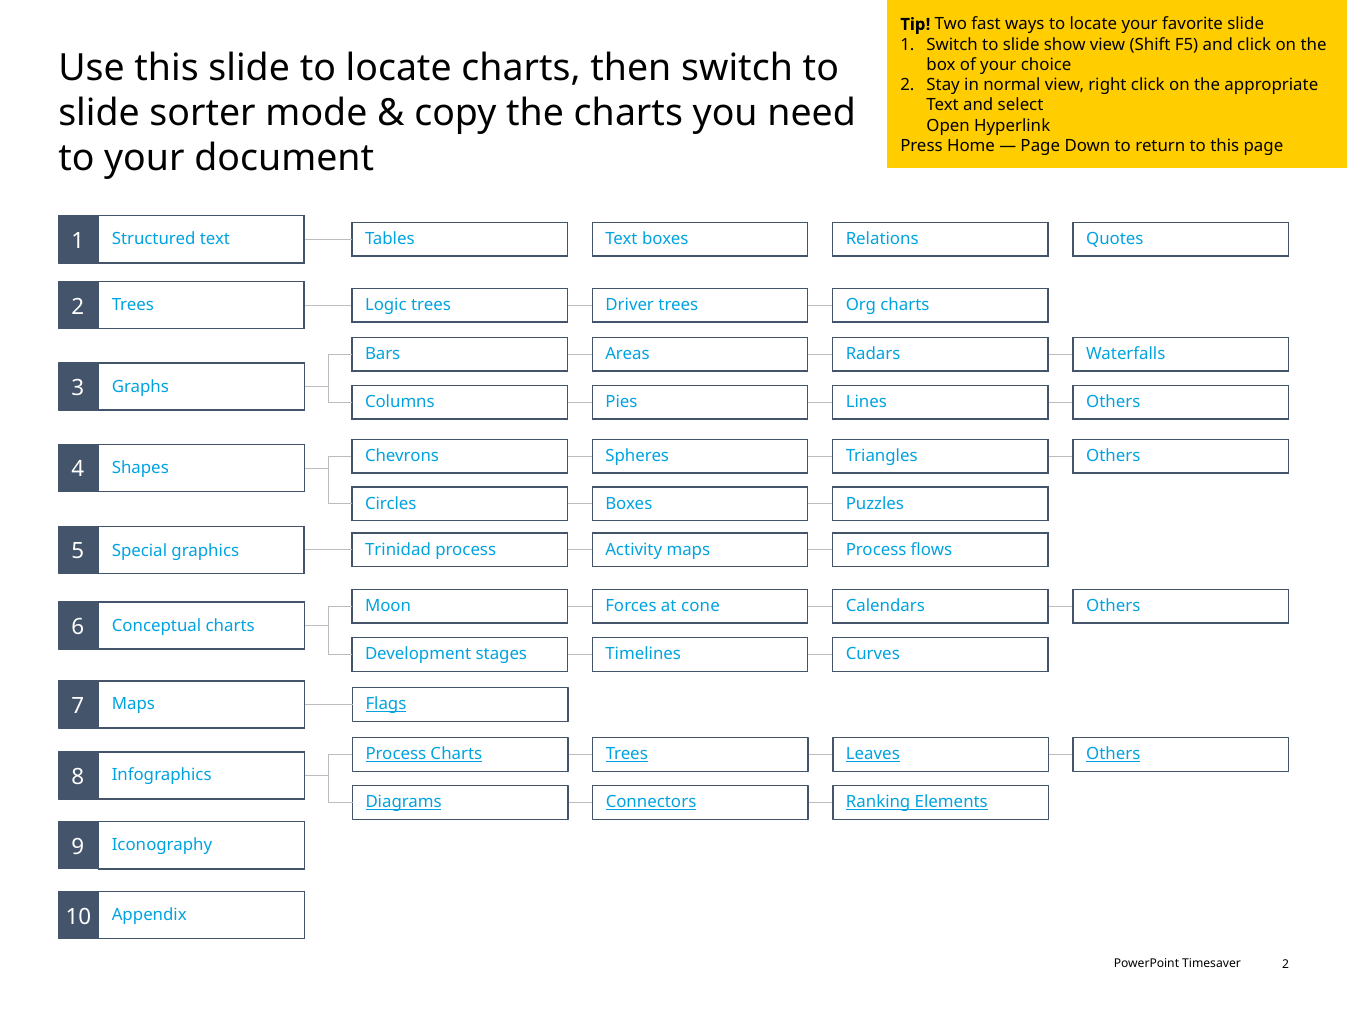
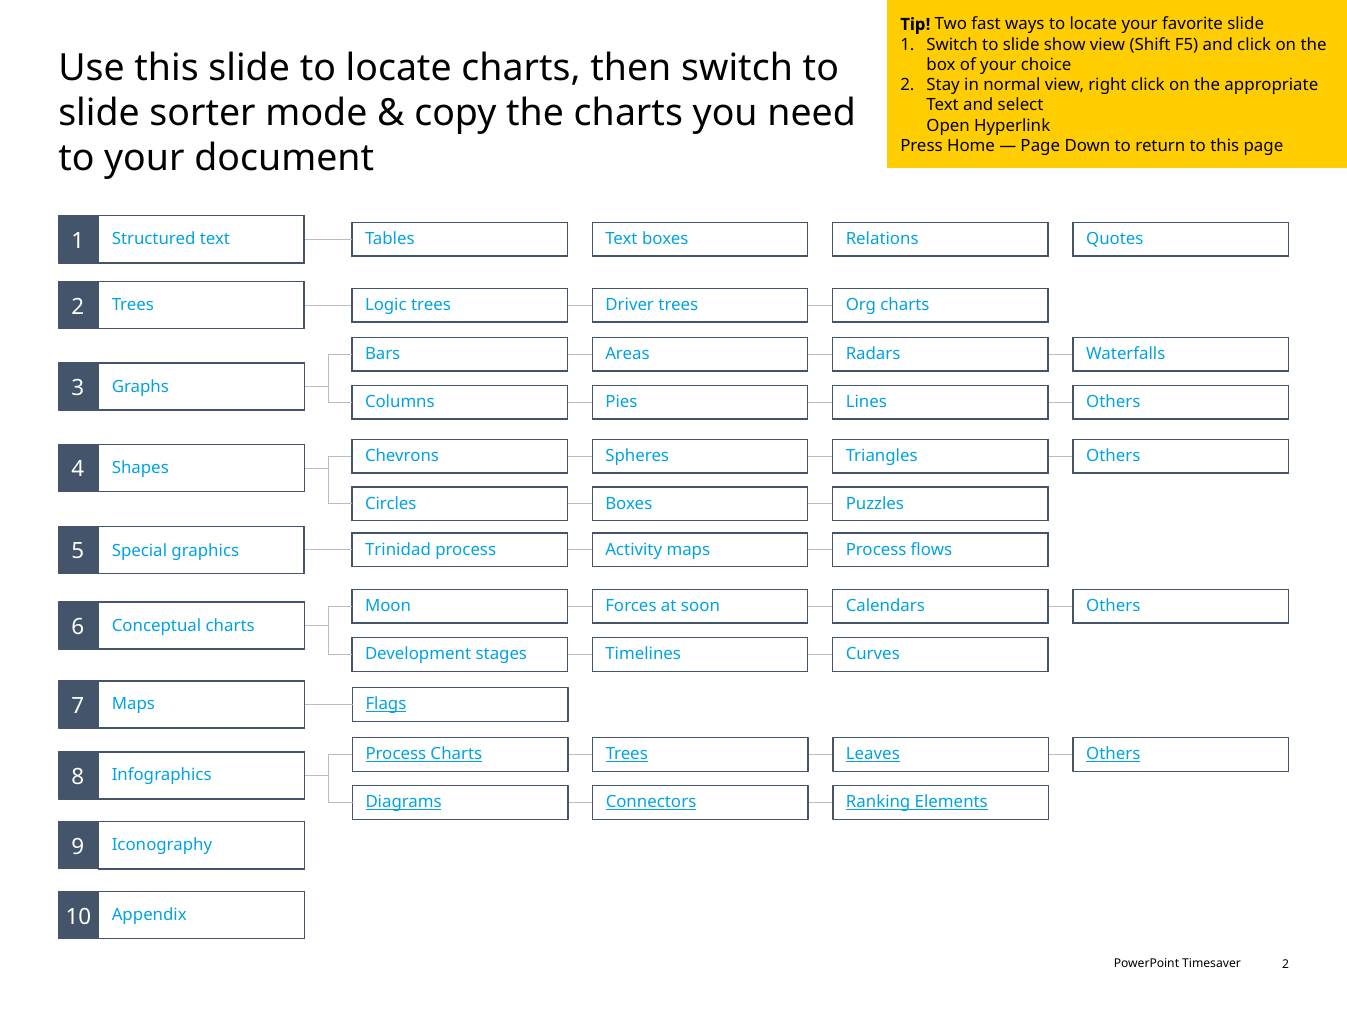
cone: cone -> soon (700, 606)
